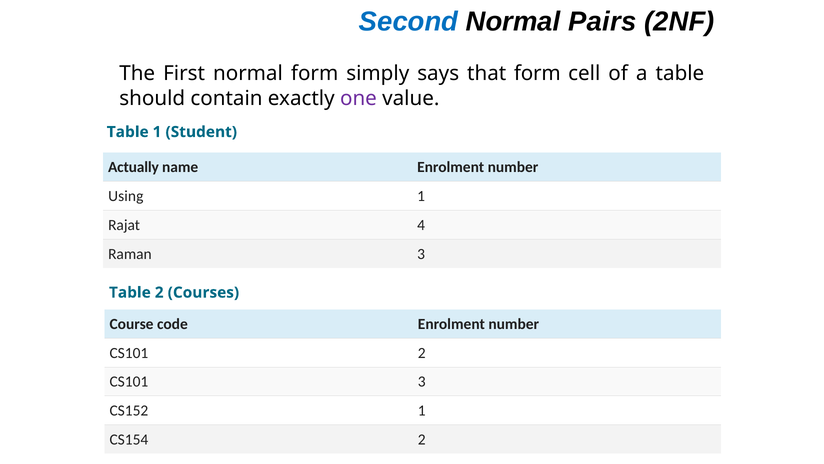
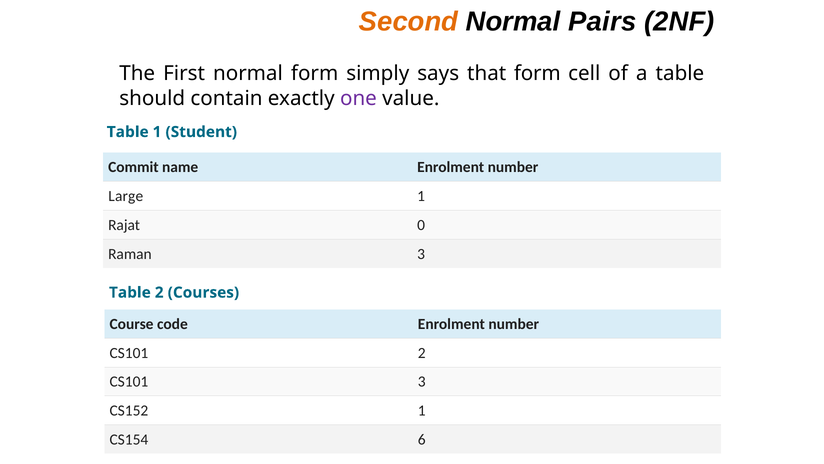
Second colour: blue -> orange (409, 21)
Actually: Actually -> Commit (133, 167)
Using: Using -> Large (126, 196)
4: 4 -> 0 (421, 225)
CS154 2: 2 -> 6 (422, 439)
